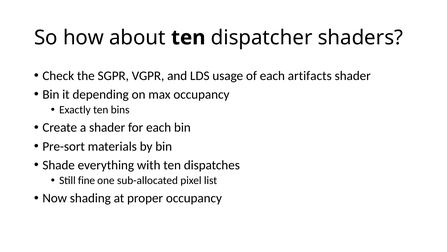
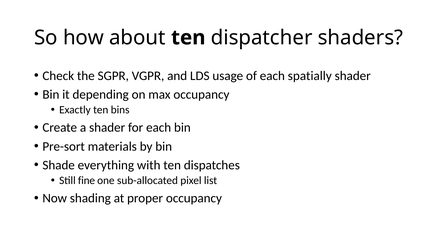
artifacts: artifacts -> spatially (310, 76)
